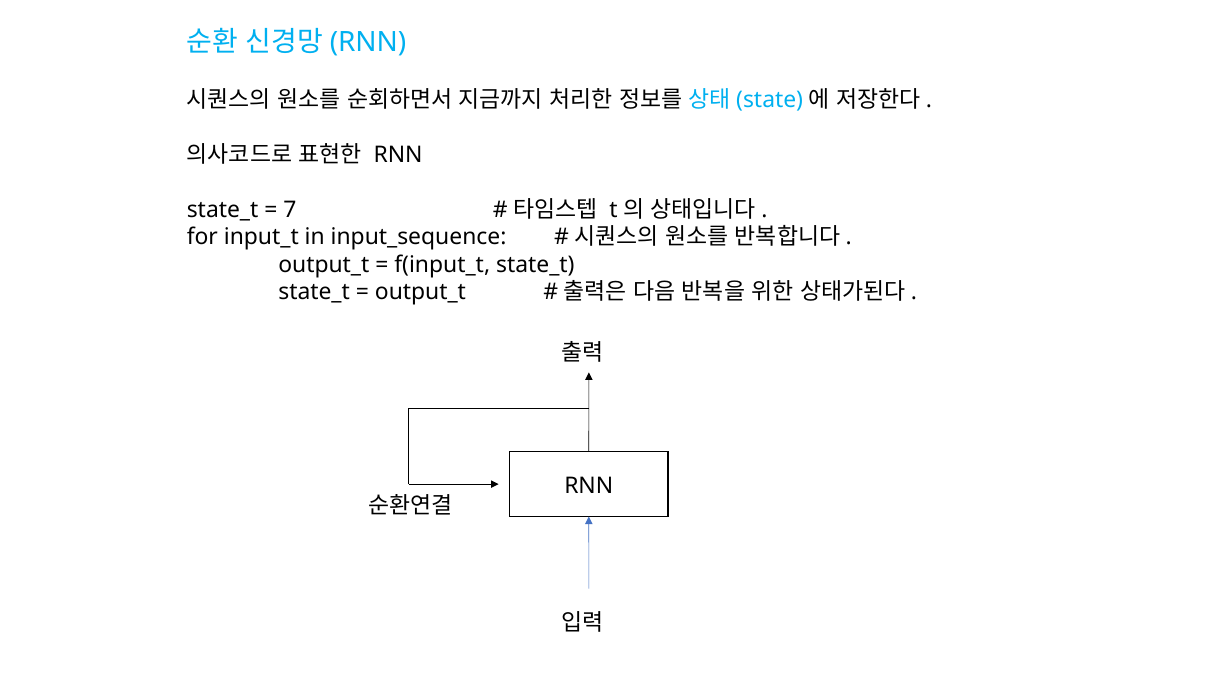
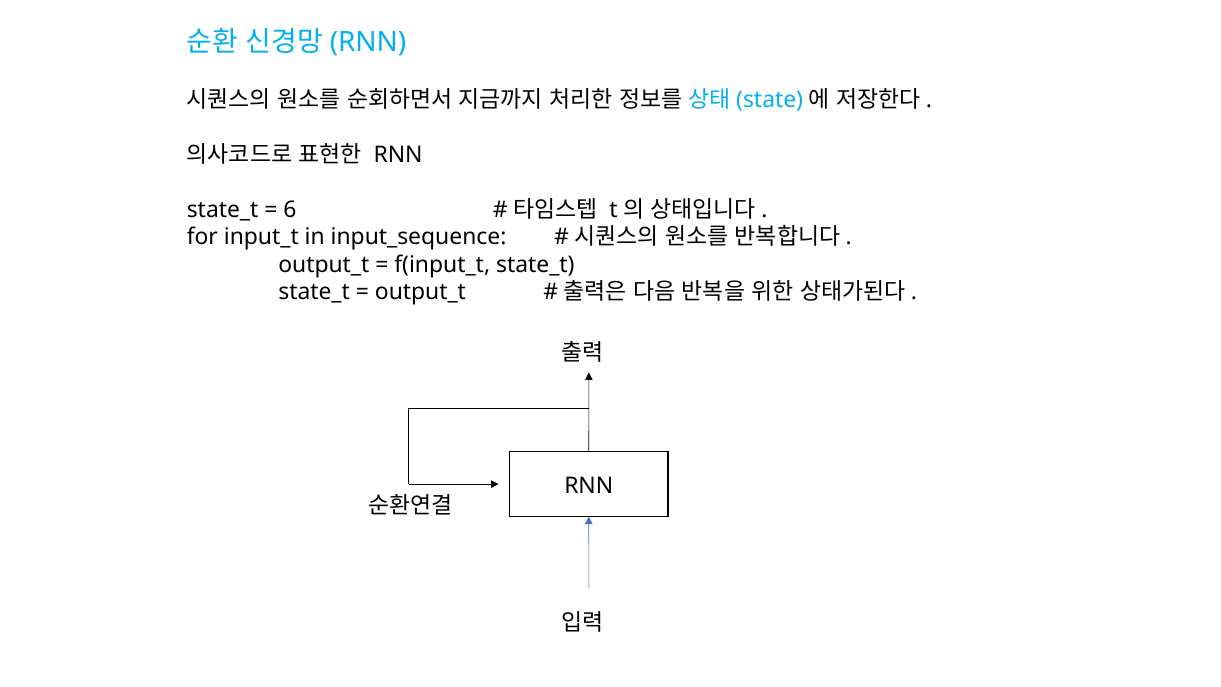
7: 7 -> 6 (290, 210)
